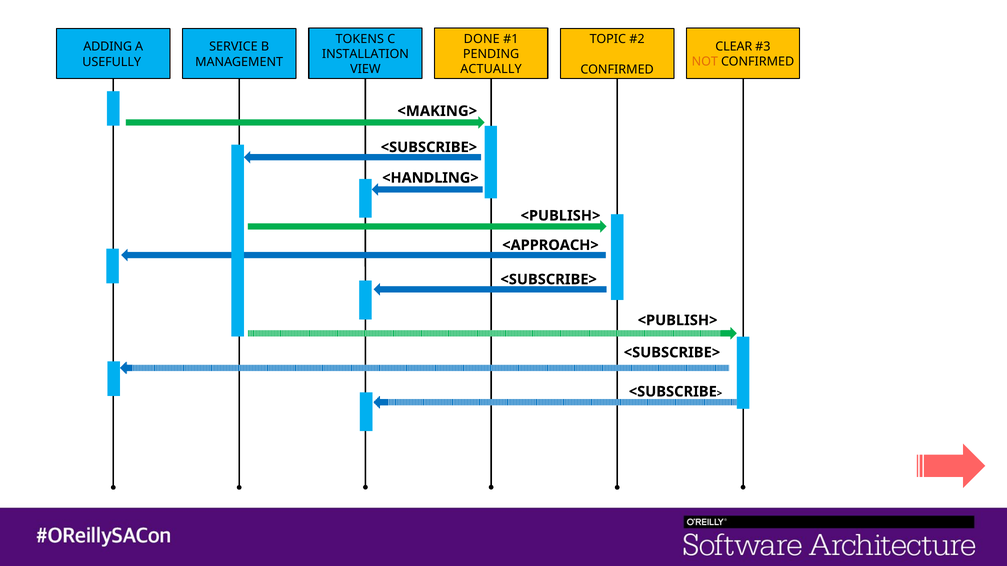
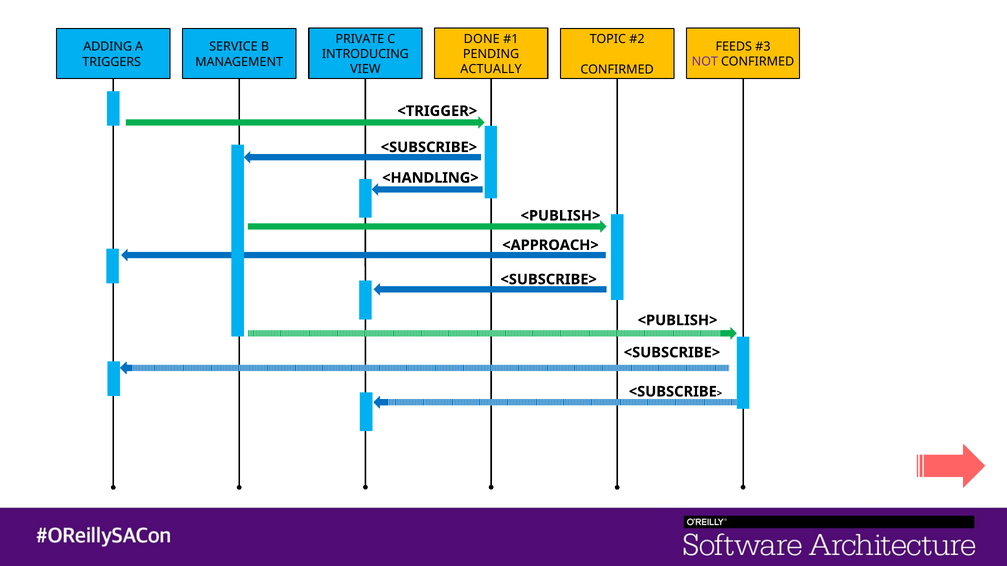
TOKENS: TOKENS -> PRIVATE (360, 39)
CLEAR: CLEAR -> FEEDS (734, 47)
INSTALLATION: INSTALLATION -> INTRODUCING (365, 54)
NOT colour: orange -> purple (705, 62)
USEFULLY: USEFULLY -> TRIGGERS (112, 62)
<MAKING>: <MAKING> -> <TRIGGER> (437, 111)
